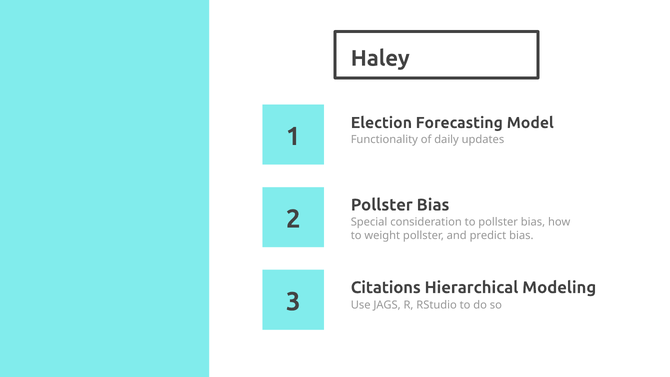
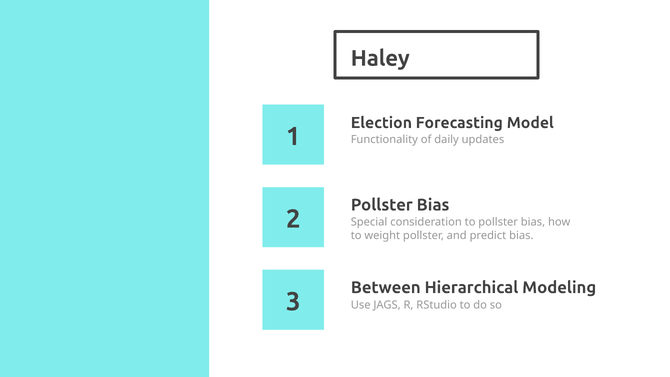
Citations: Citations -> Between (386, 287)
